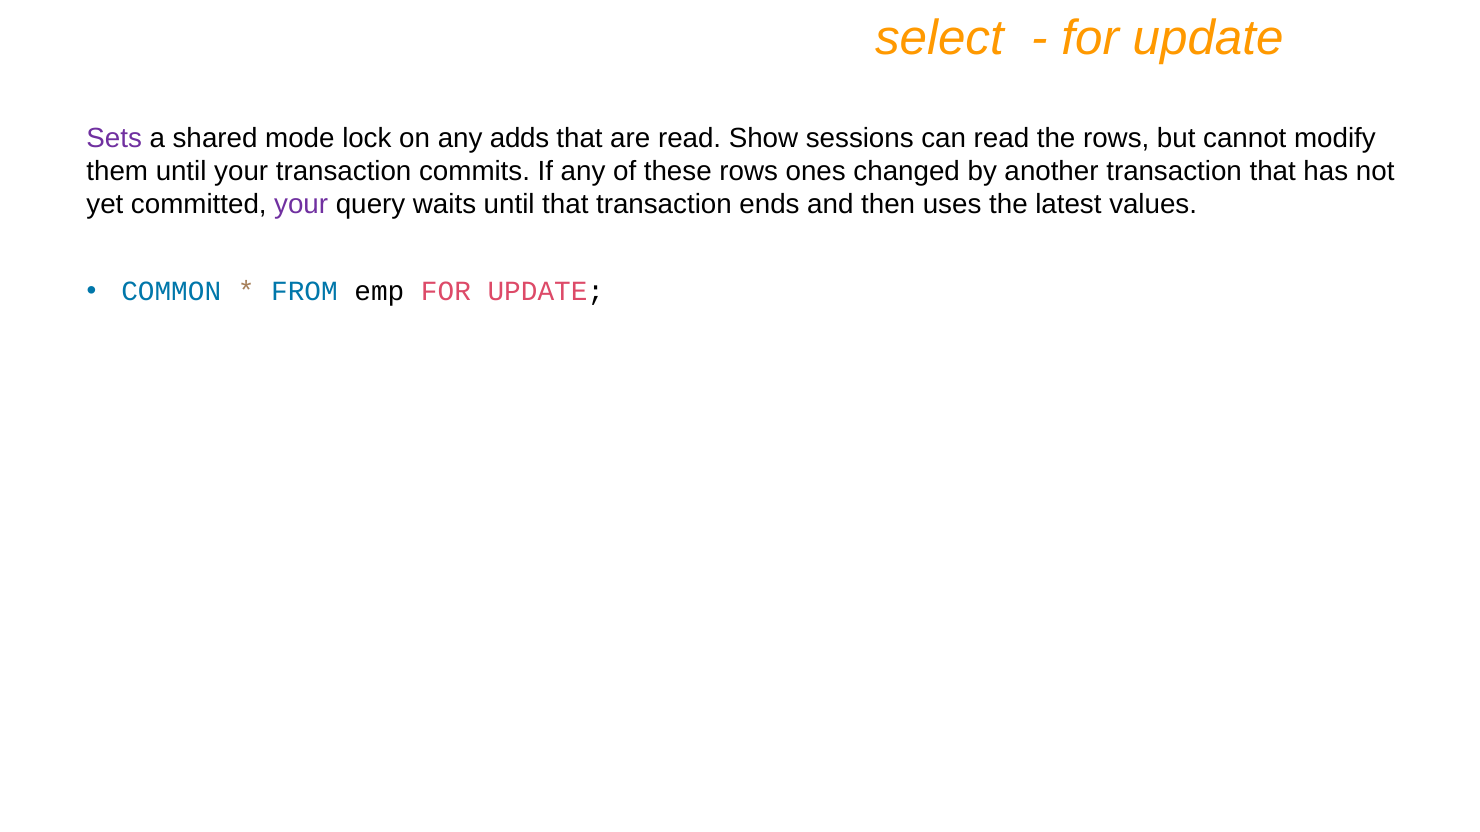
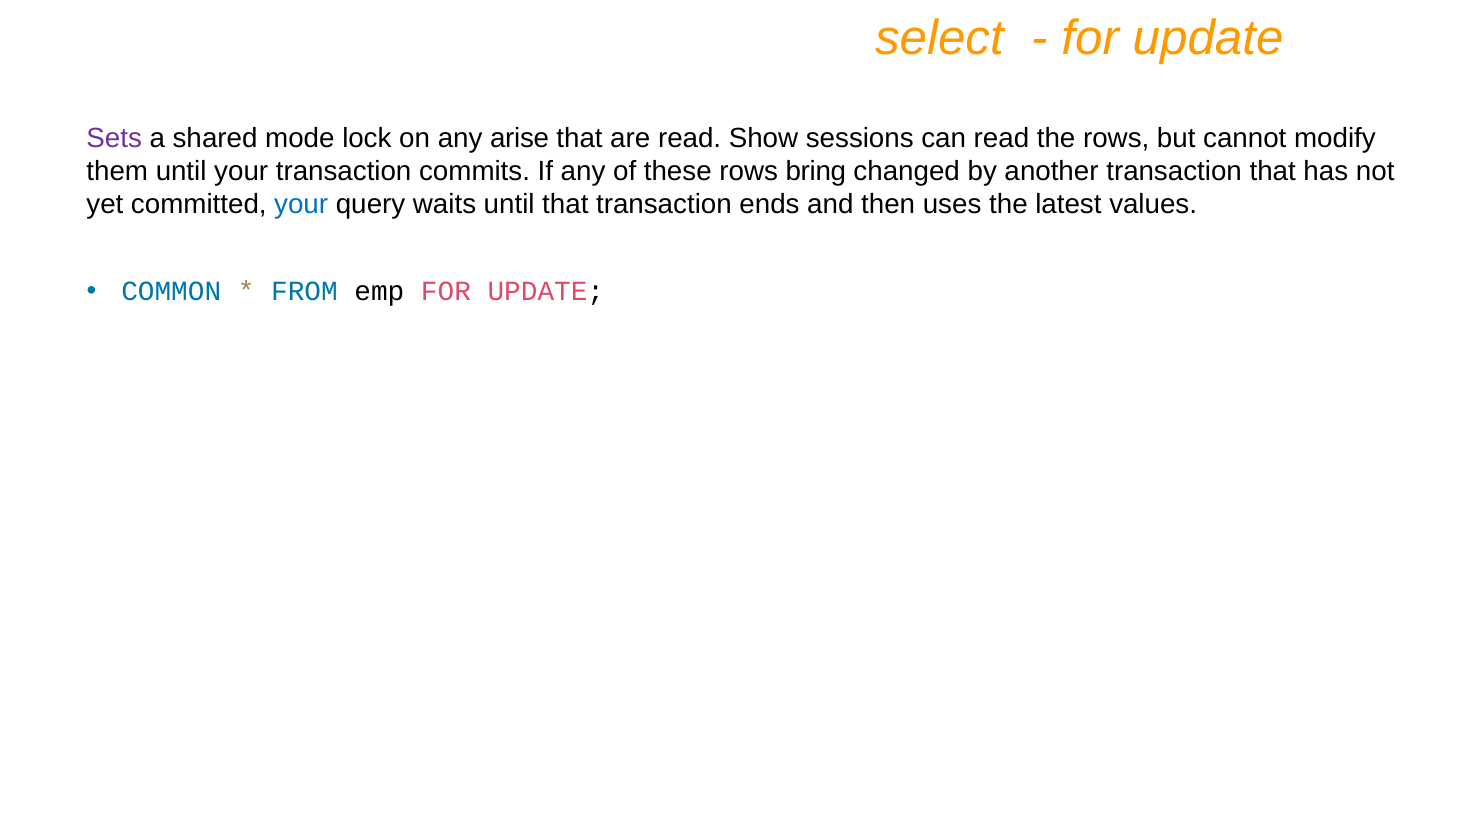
adds: adds -> arise (520, 138)
ones: ones -> bring (816, 172)
your colour: purple -> blue (301, 205)
